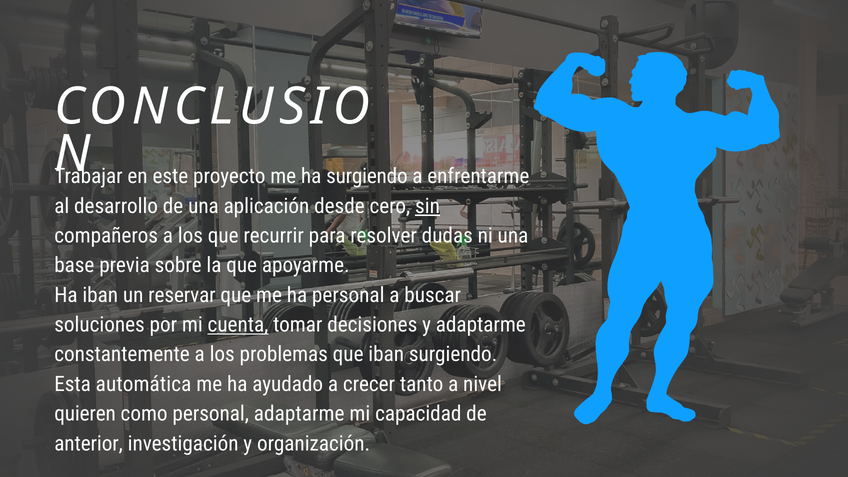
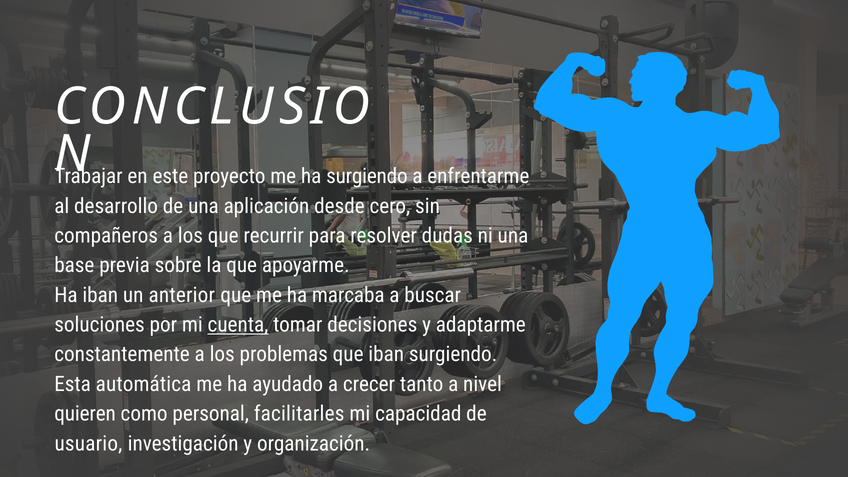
sin underline: present -> none (428, 206)
reservar: reservar -> anterior (182, 295)
ha personal: personal -> marcaba (348, 295)
personal adaptarme: adaptarme -> facilitarles (299, 414)
anterior: anterior -> usuario (88, 444)
